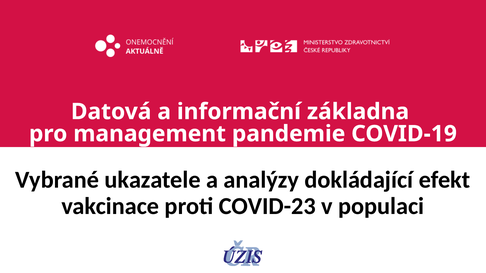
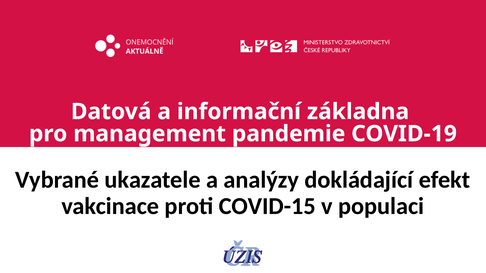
COVID-23: COVID-23 -> COVID-15 (267, 206)
